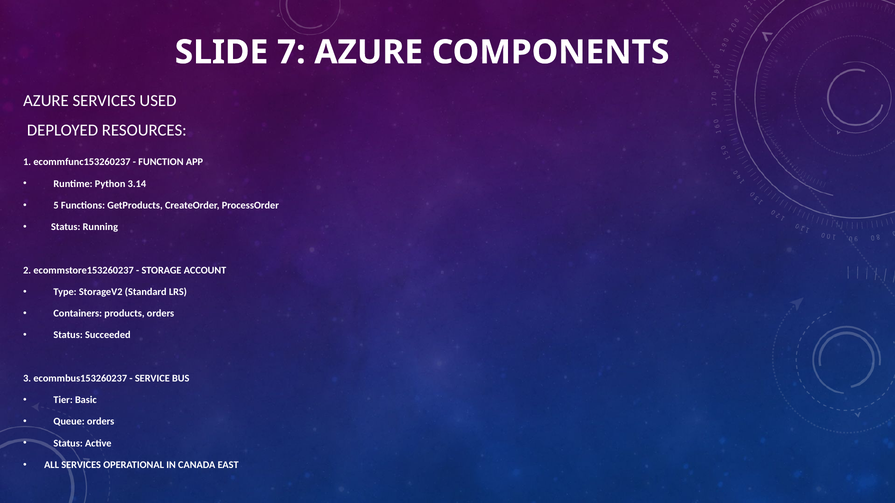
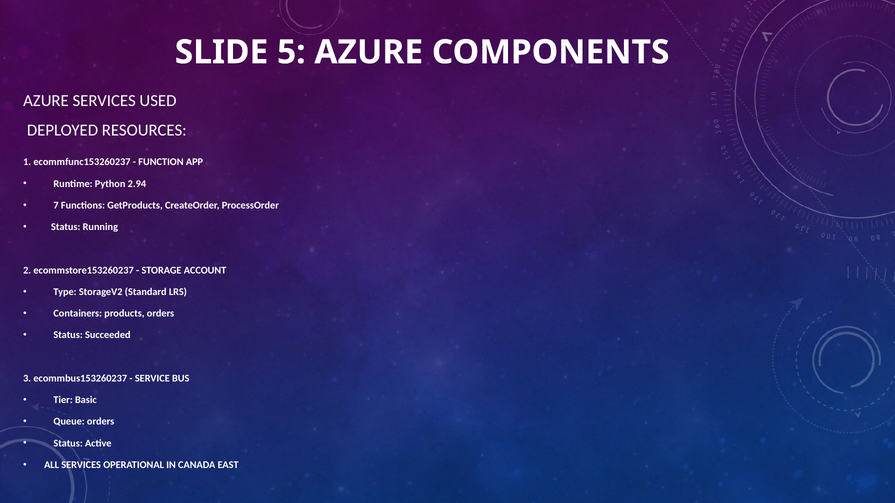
7: 7 -> 5 (291, 52)
3.14: 3.14 -> 2.94 (137, 184)
5: 5 -> 7 (56, 205)
